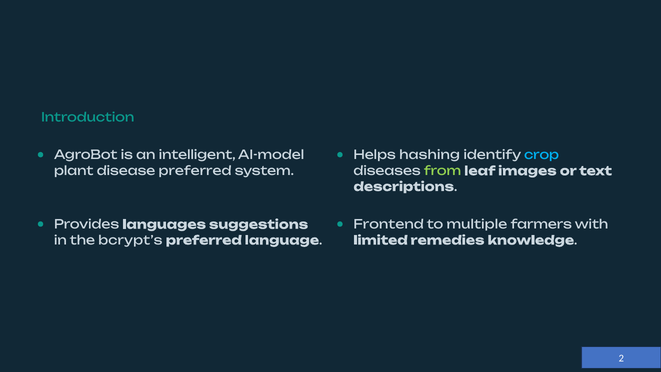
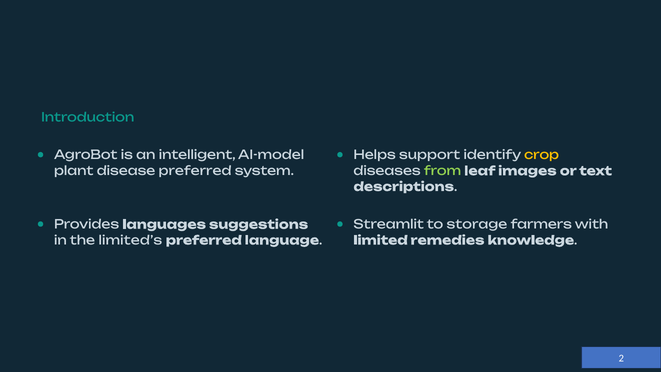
hashing: hashing -> support (430, 155)
crop colour: light blue -> yellow (542, 155)
Frontend: Frontend -> Streamlit (389, 225)
multiple: multiple -> storage (477, 225)
bcrypt’s: bcrypt’s -> limited’s (130, 240)
